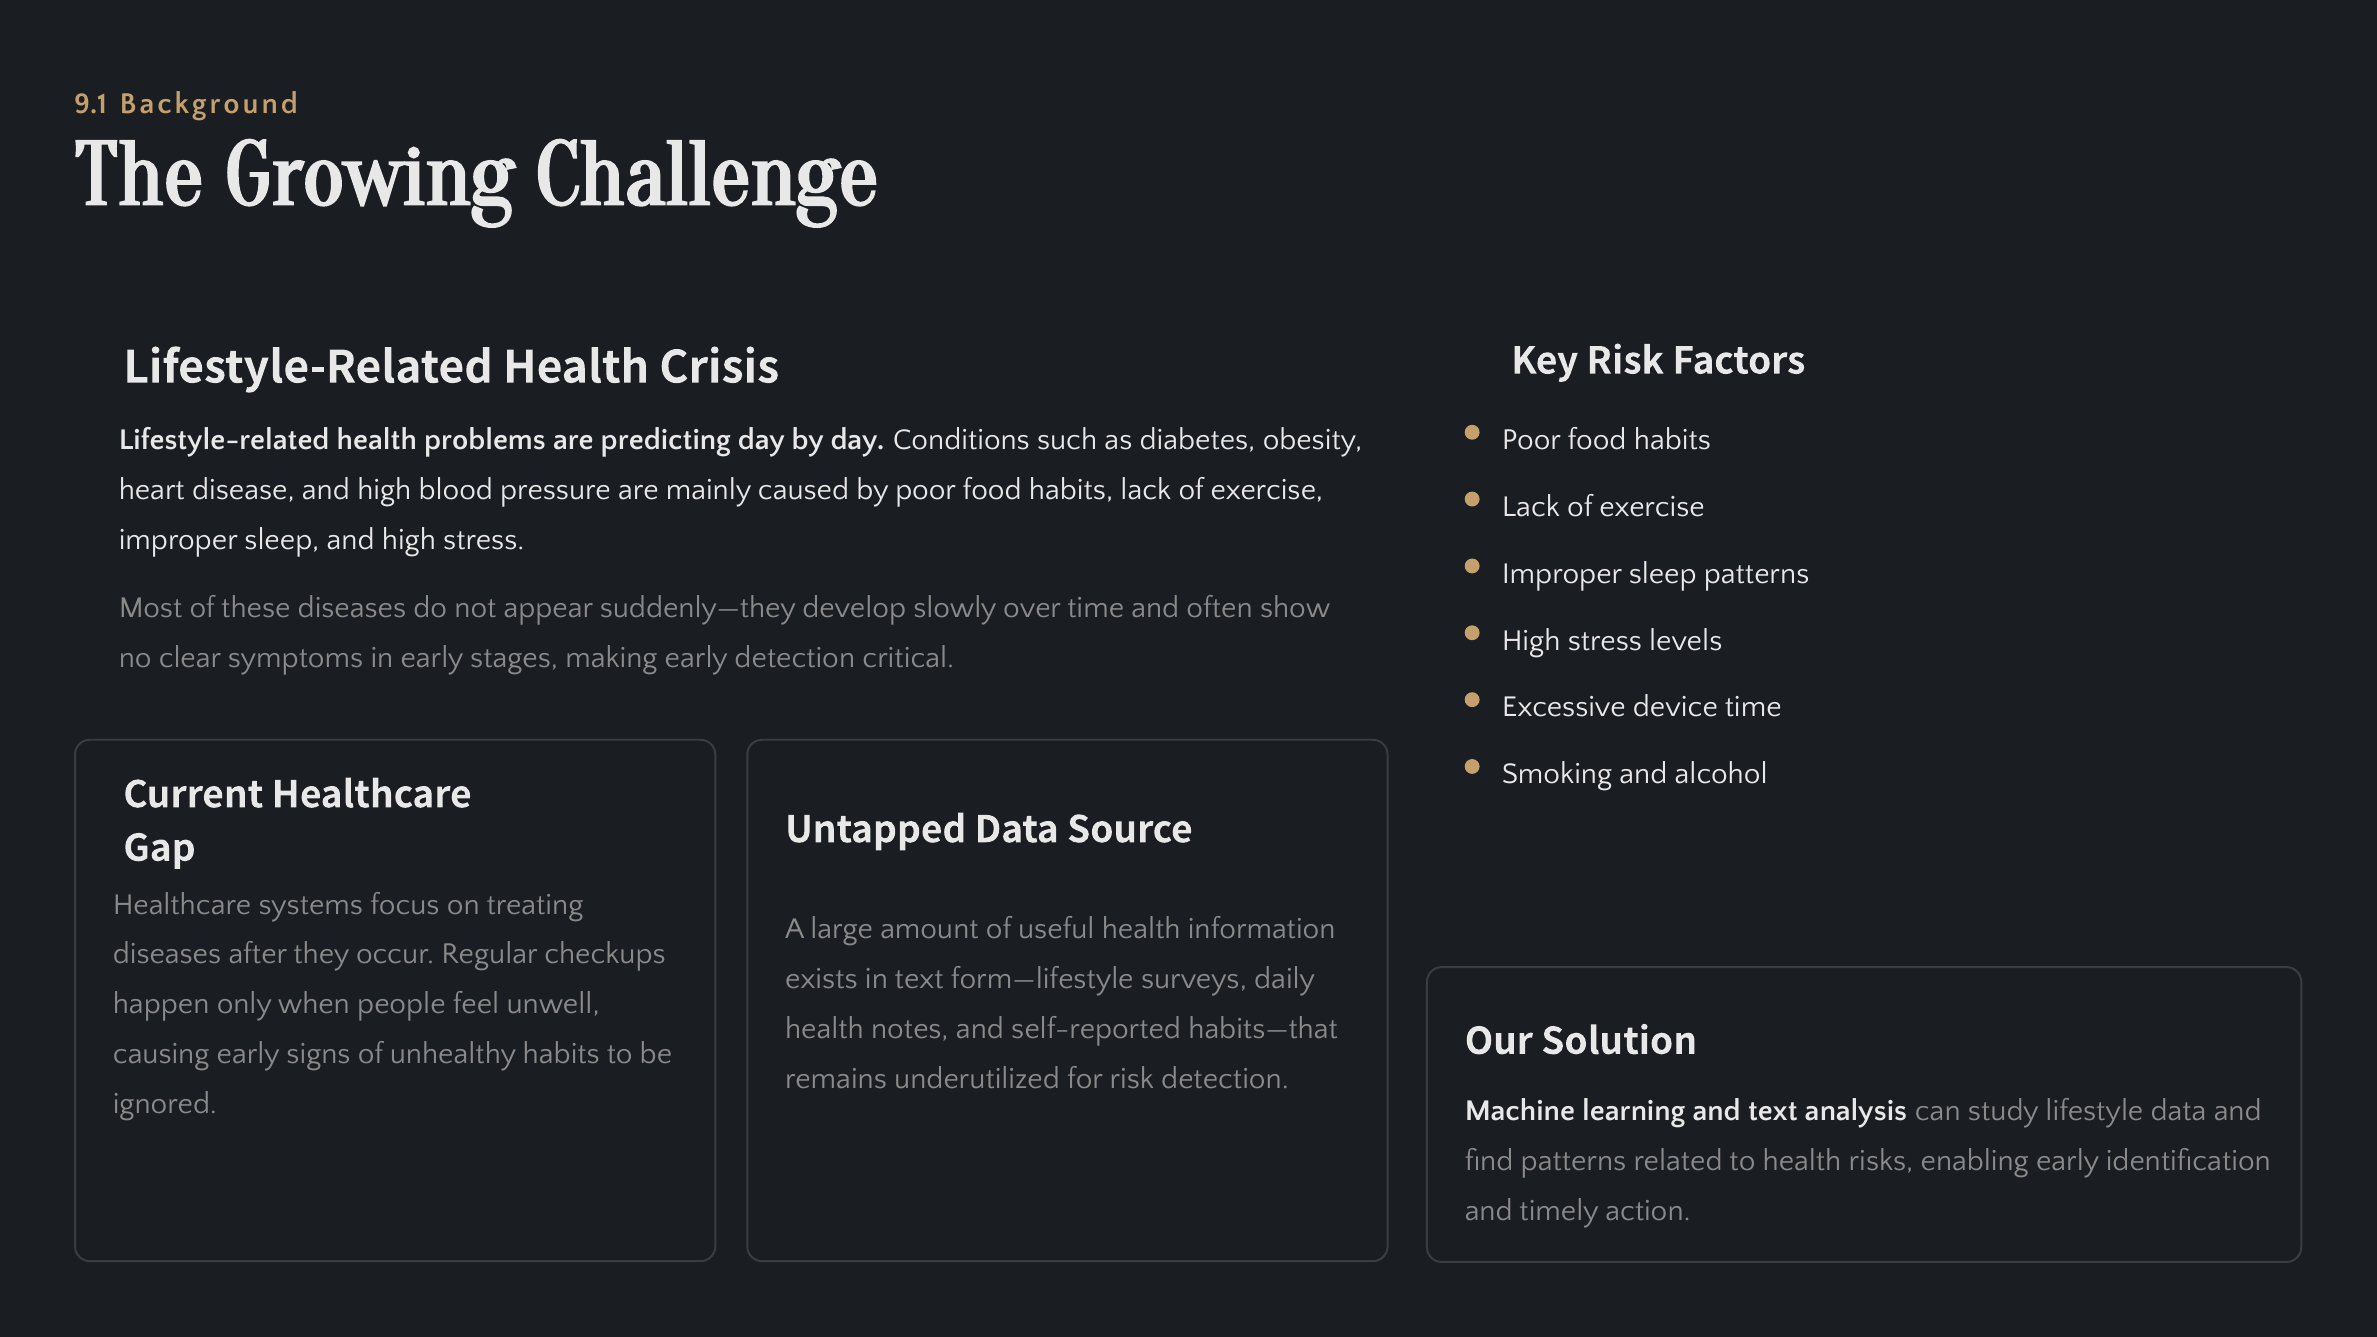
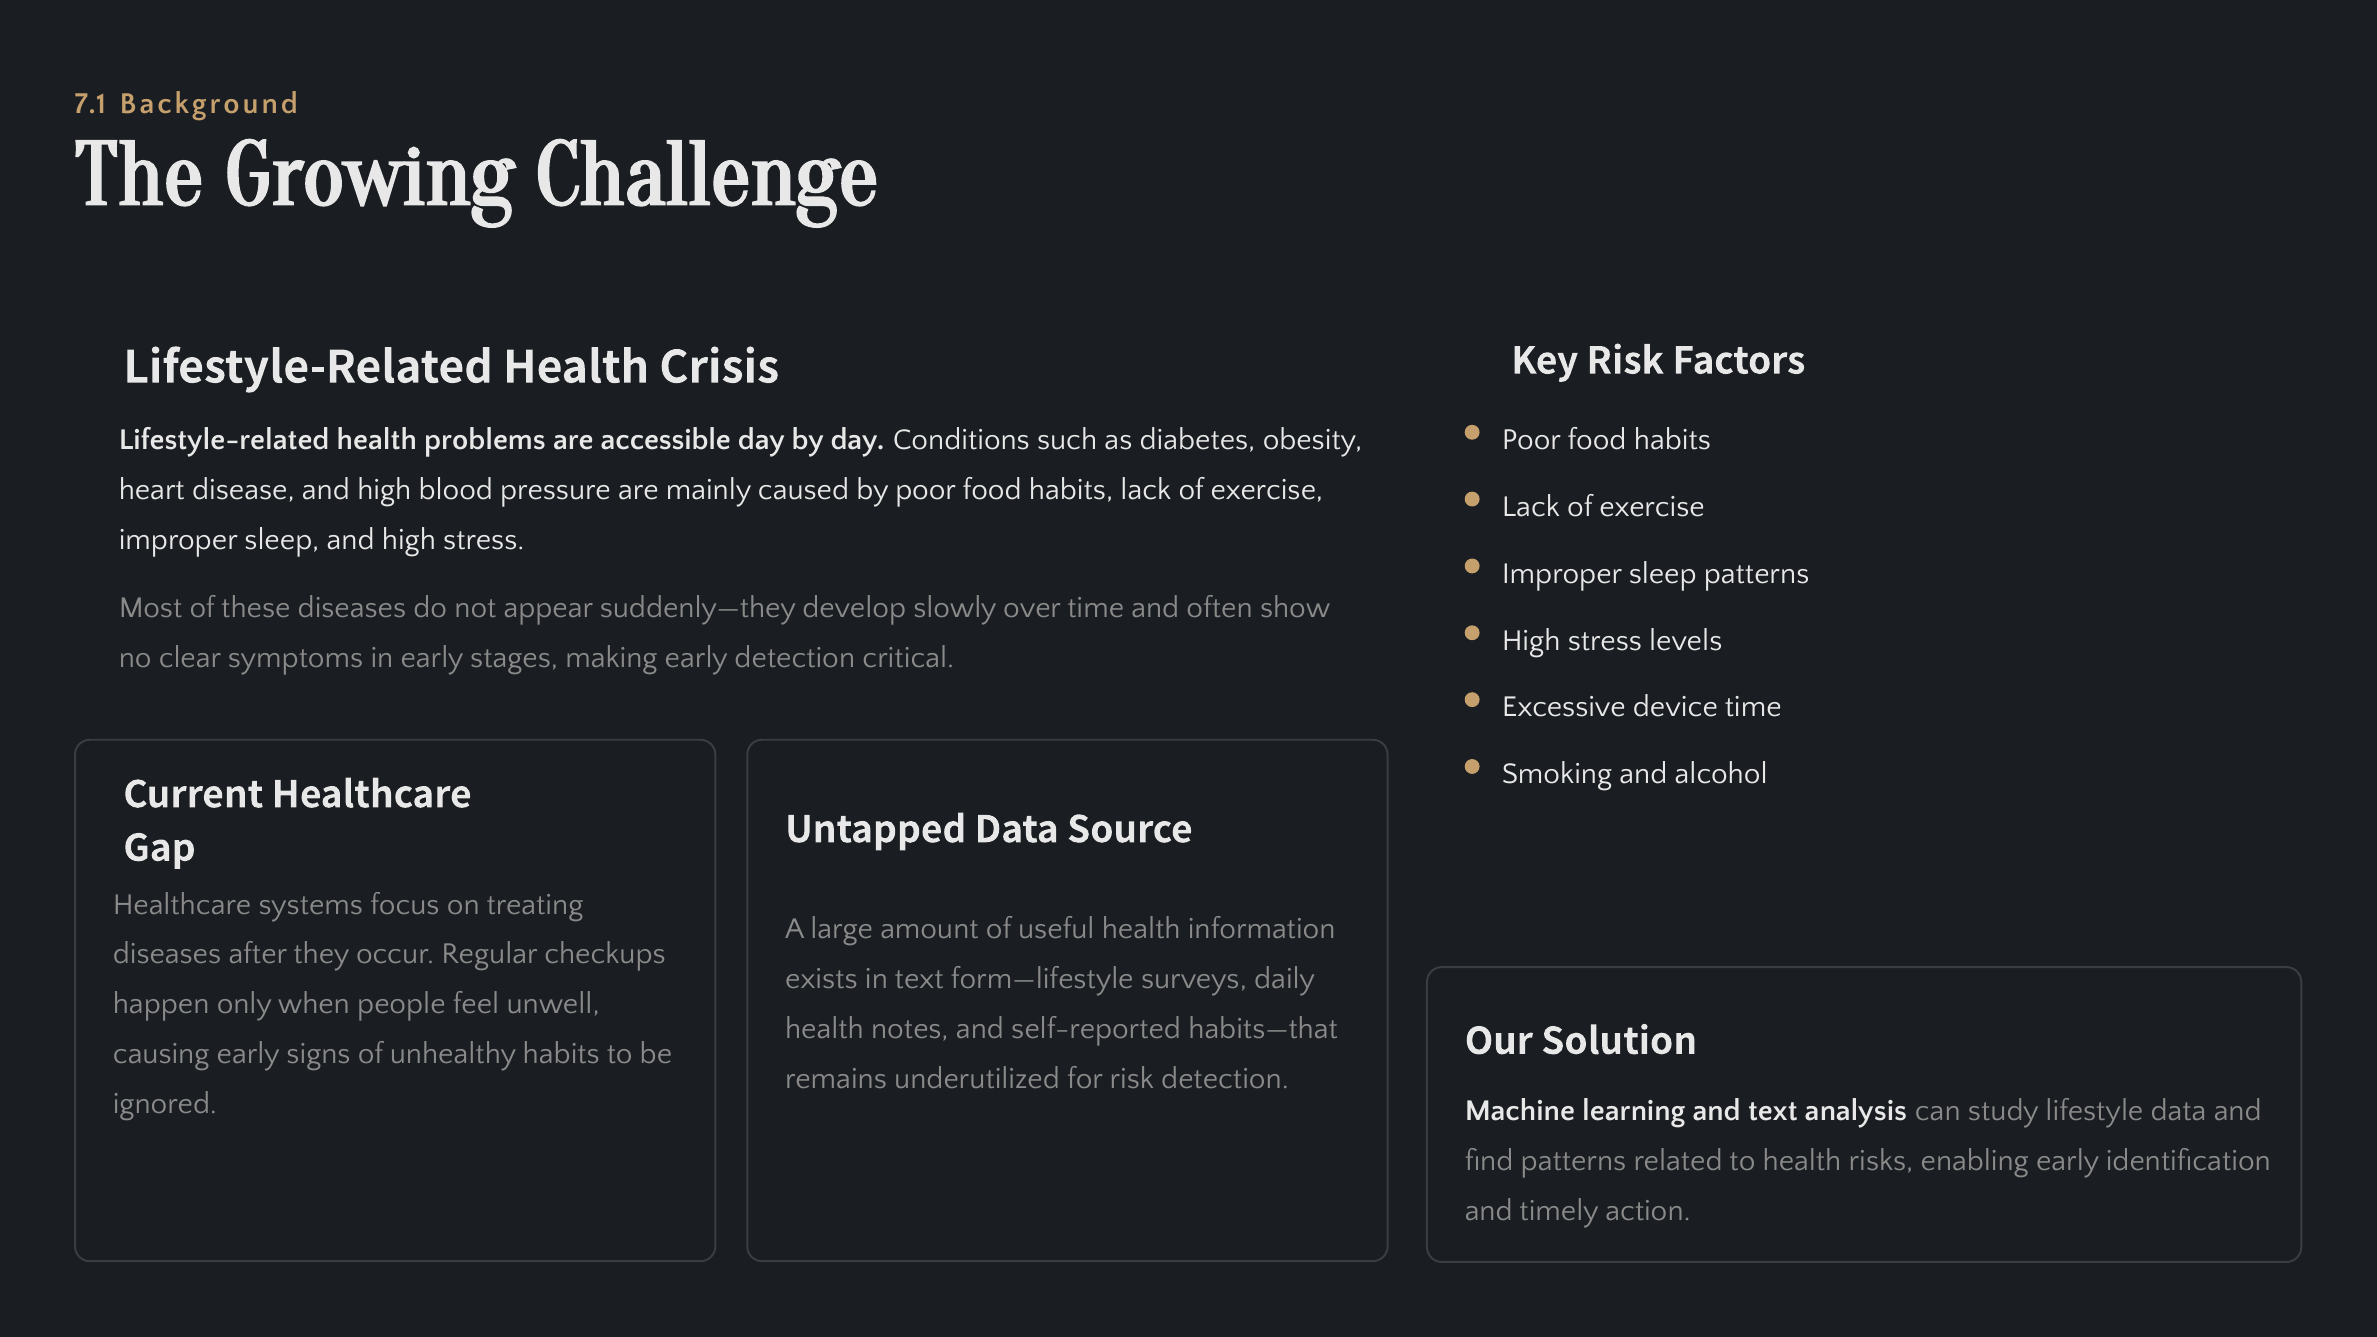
9.1: 9.1 -> 7.1 (90, 104)
predicting: predicting -> accessible (666, 440)
